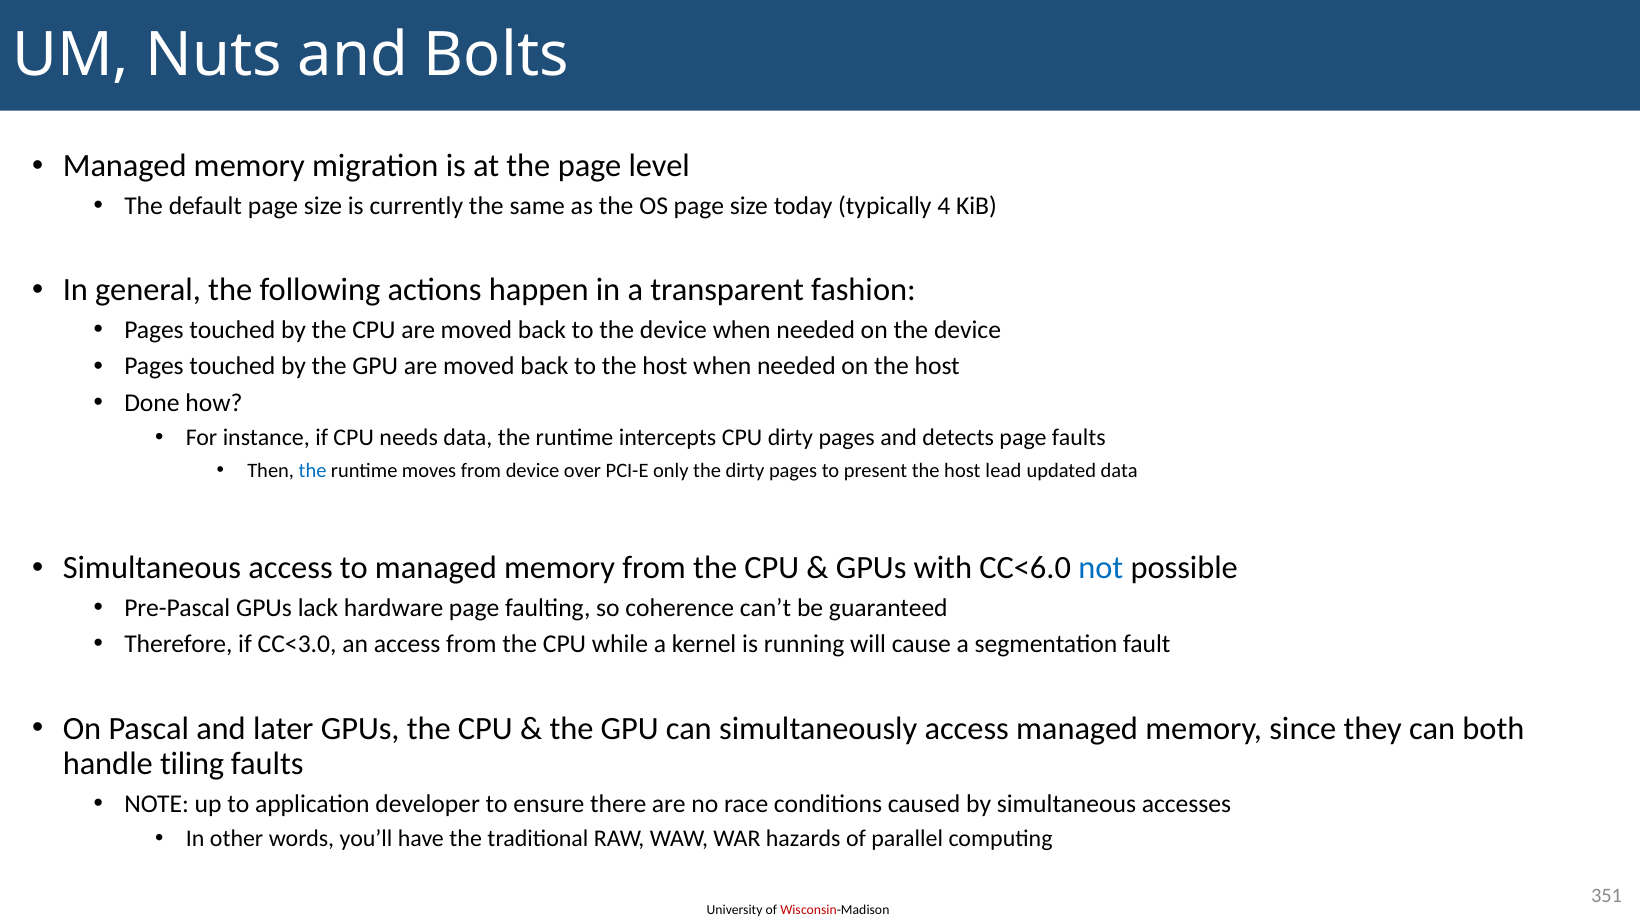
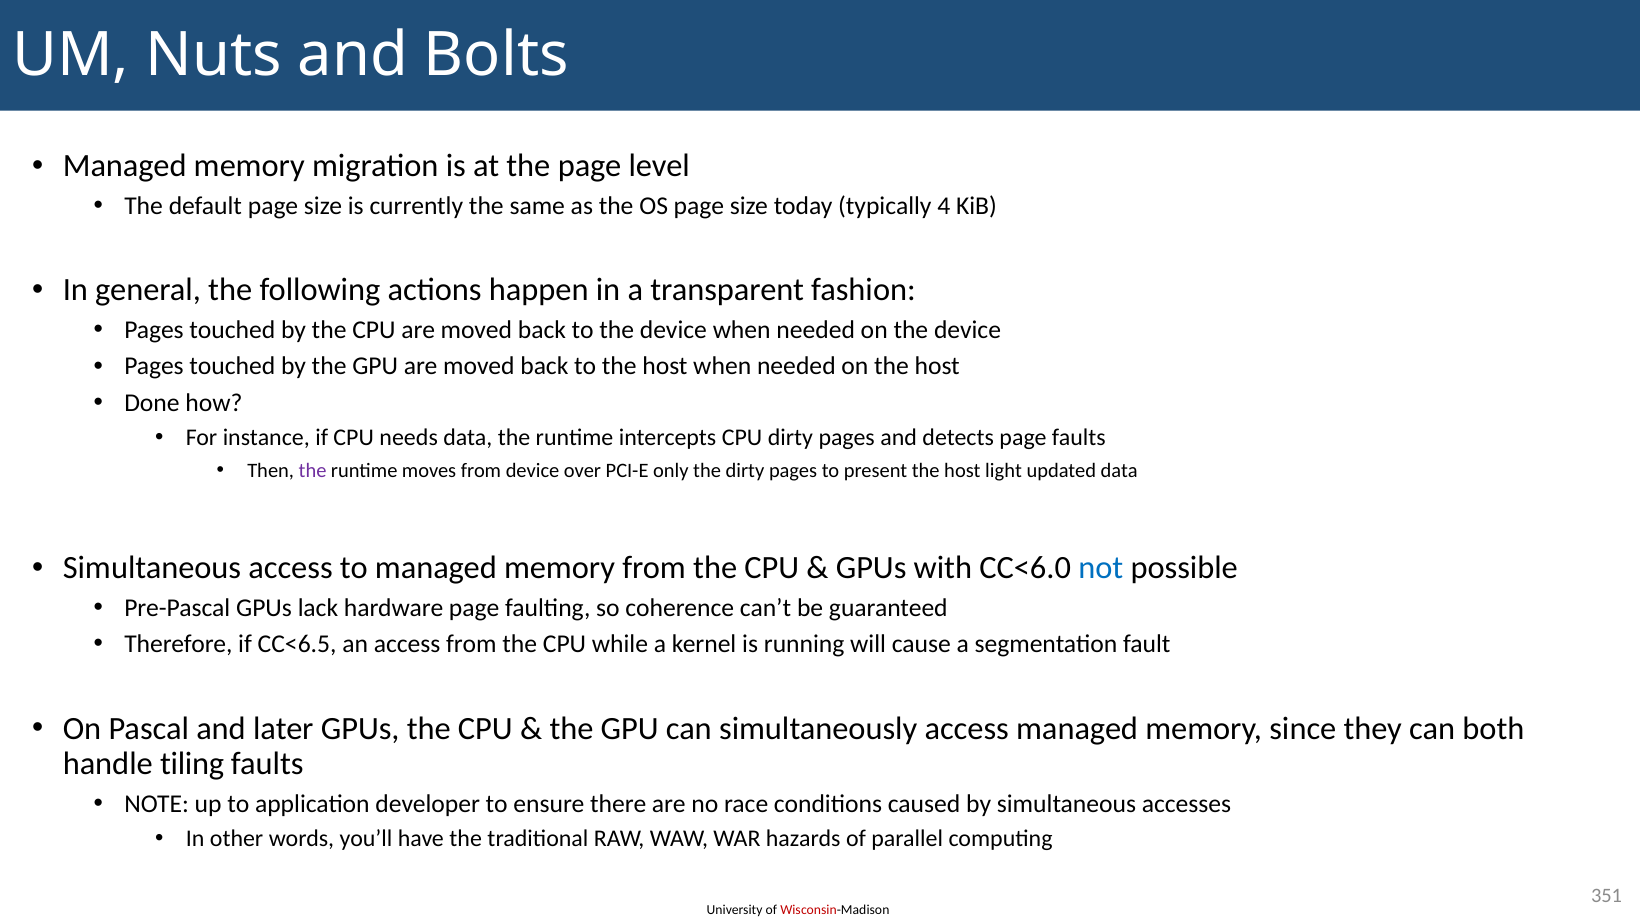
the colour: blue -> purple (313, 471)
lead: lead -> light (1004, 471)
CC<3.0: CC<3.0 -> CC<6.5 (297, 645)
